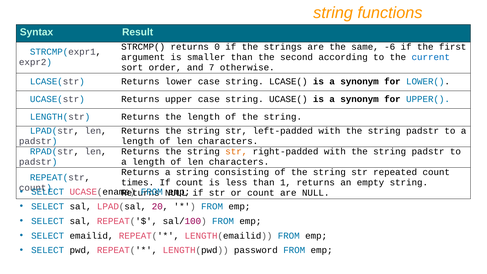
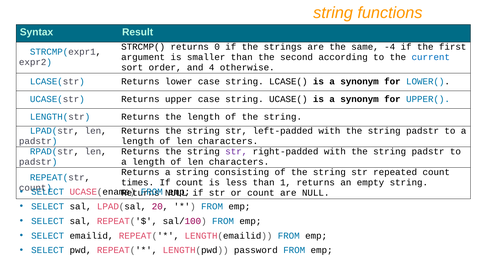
-6: -6 -> -4 (390, 47)
7: 7 -> 4 (212, 67)
str colour: orange -> purple (236, 151)
